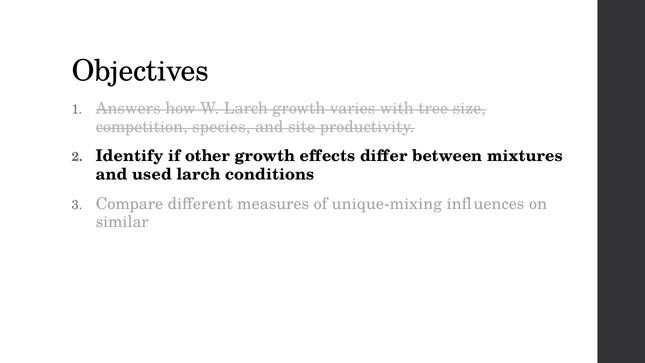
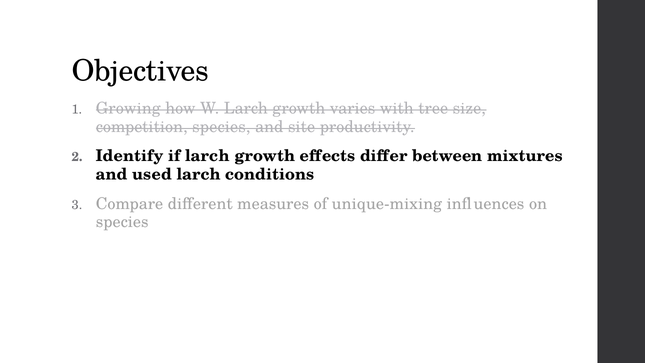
Answers: Answers -> Growing (128, 109)
if other: other -> larch (207, 156)
similar: similar -> species (122, 222)
